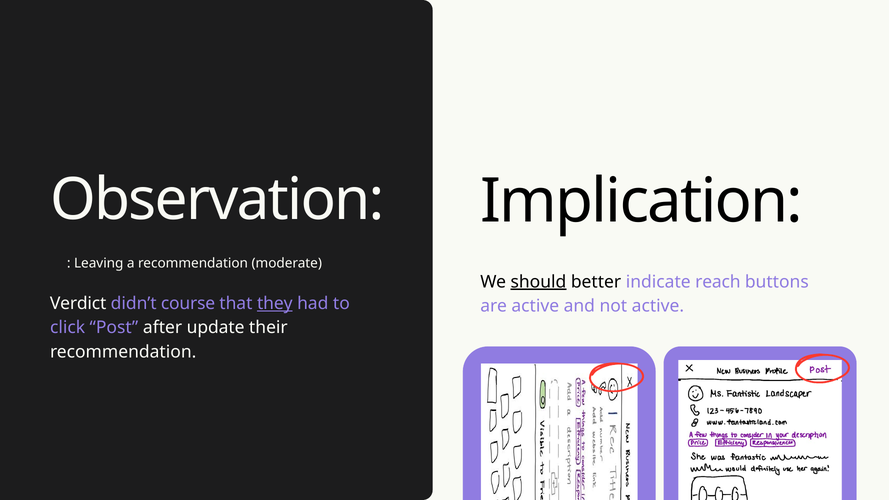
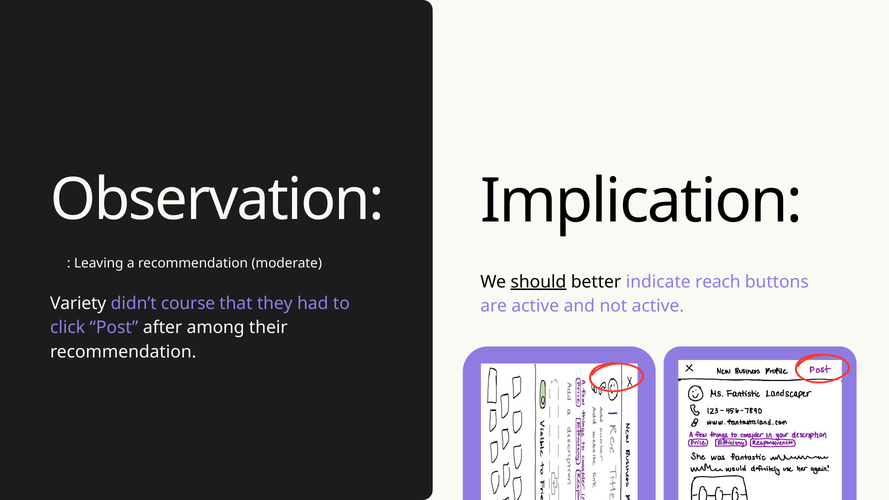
Verdict: Verdict -> Variety (78, 303)
they underline: present -> none (275, 303)
update: update -> among (216, 328)
